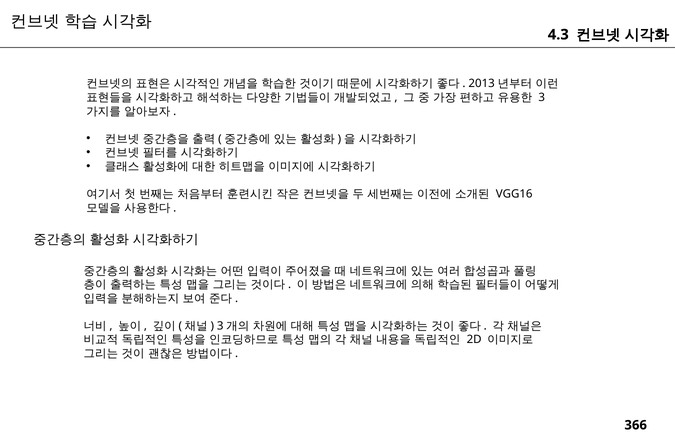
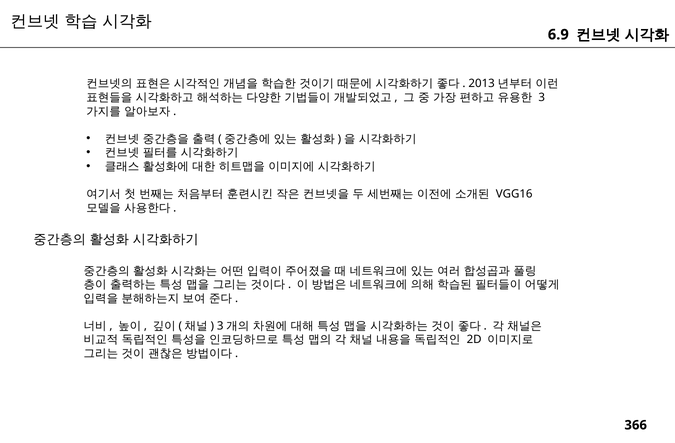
4.3: 4.3 -> 6.9 (558, 35)
